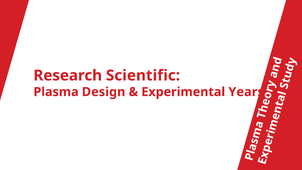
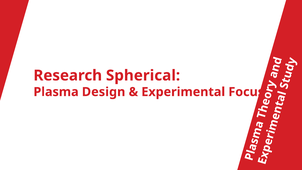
Scientific: Scientific -> Spherical (143, 75)
Years: Years -> Focus (246, 92)
